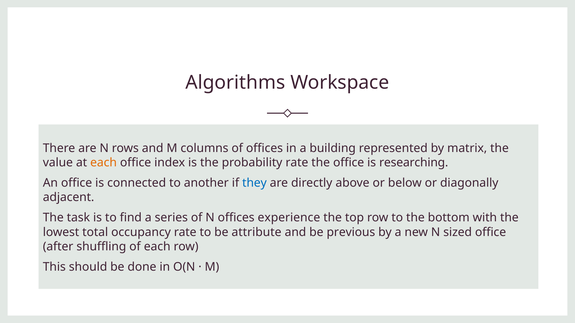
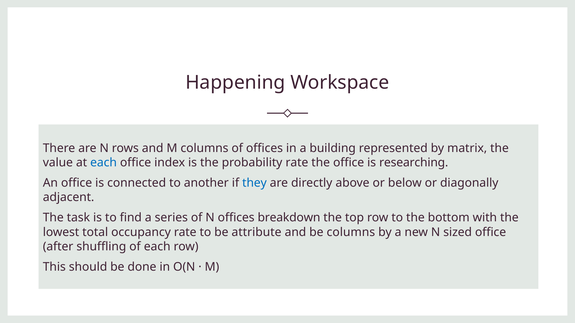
Algorithms: Algorithms -> Happening (235, 82)
each colour: orange -> blue (104, 163)
experience: experience -> breakdown (289, 218)
be previous: previous -> columns (351, 232)
